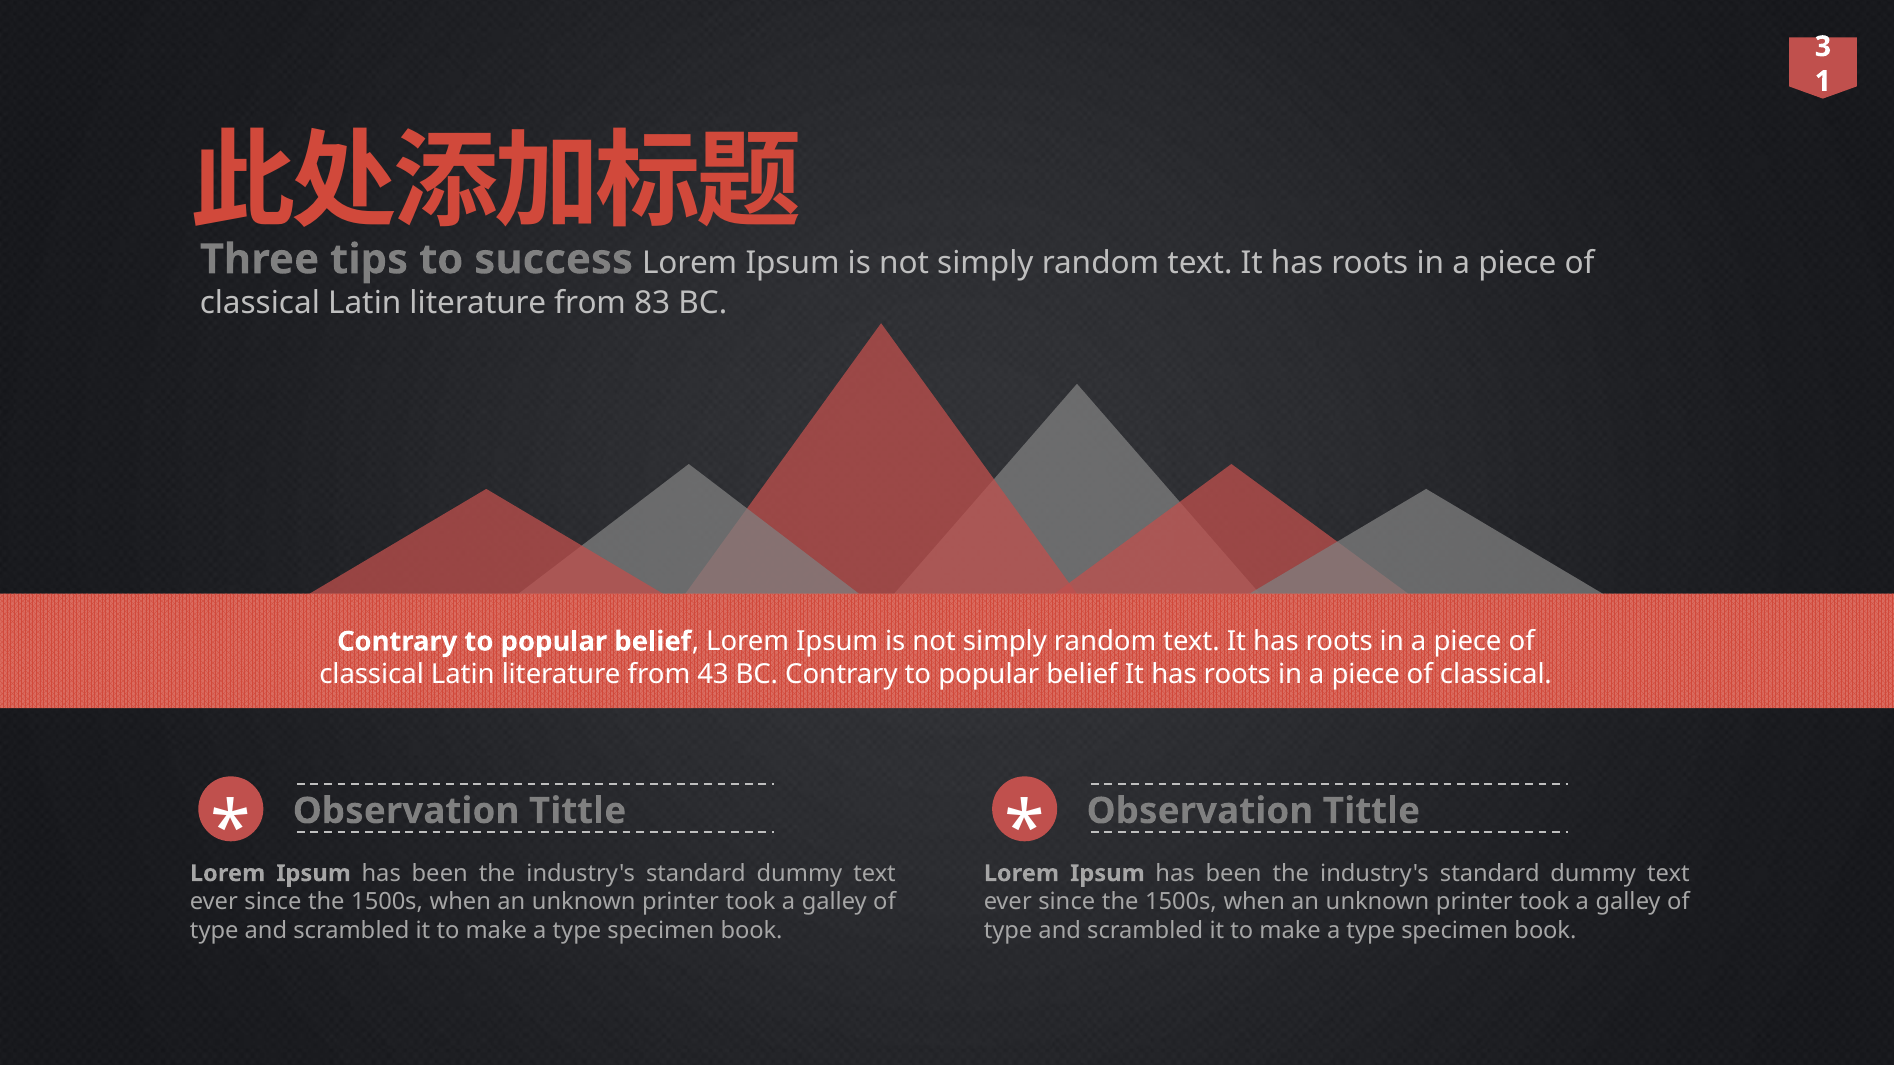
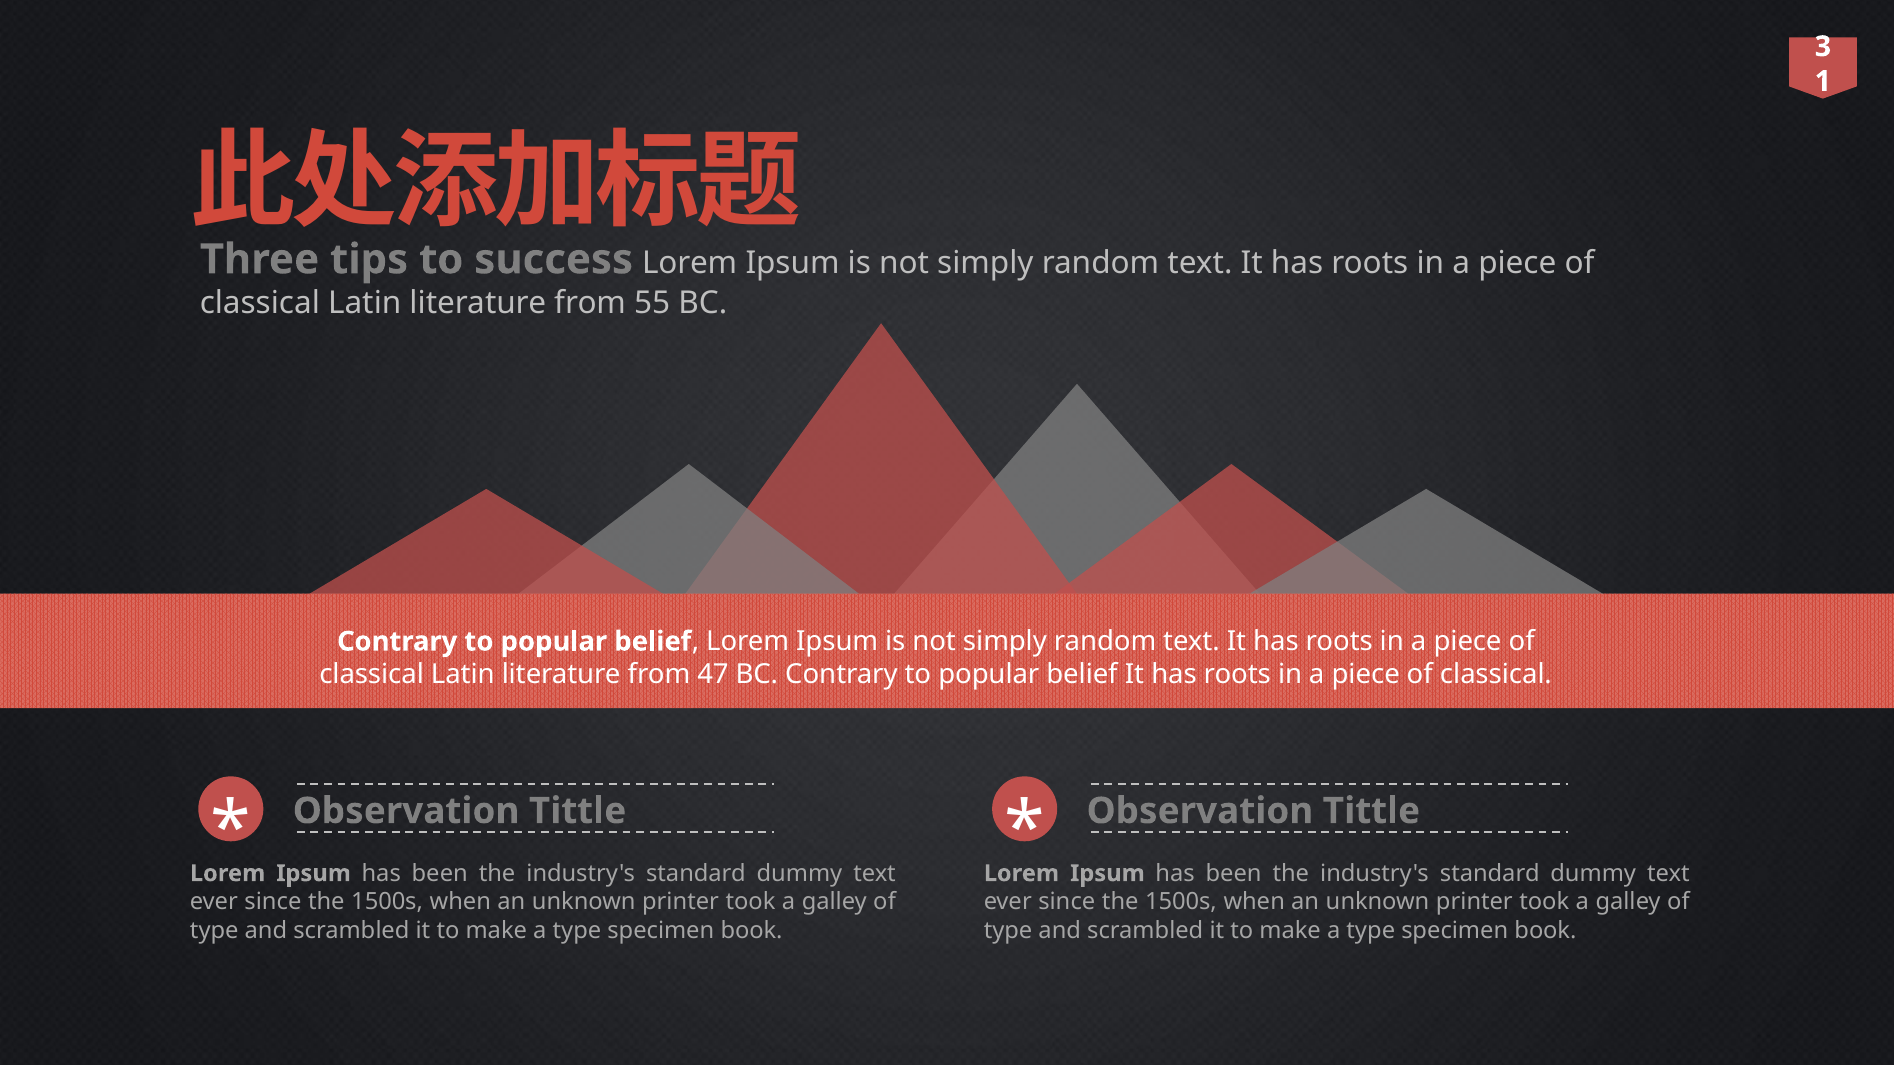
83: 83 -> 55 (652, 303)
43: 43 -> 47 (713, 675)
